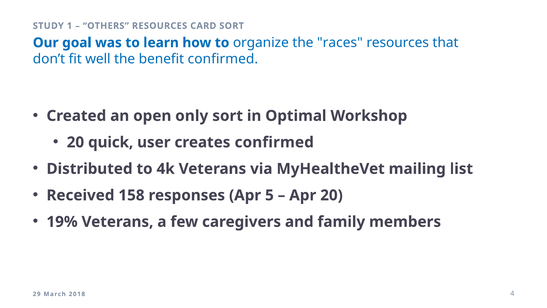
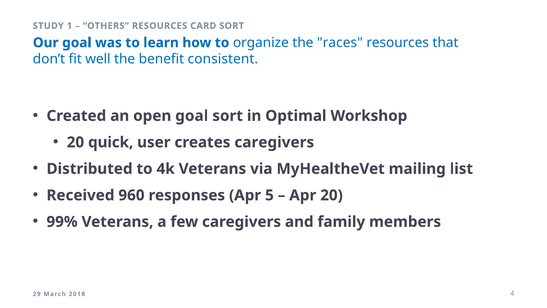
benefit confirmed: confirmed -> consistent (223, 59)
open only: only -> goal (192, 116)
creates confirmed: confirmed -> caregivers (274, 142)
158: 158 -> 960 (131, 195)
19%: 19% -> 99% (62, 222)
